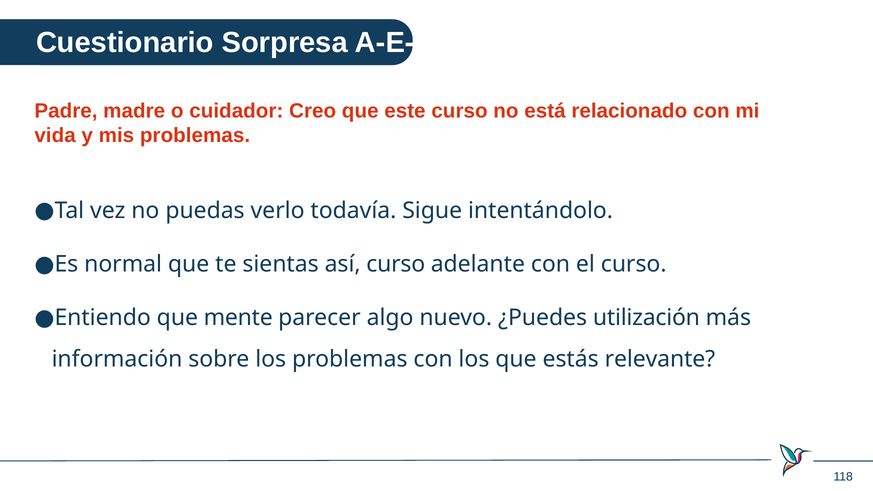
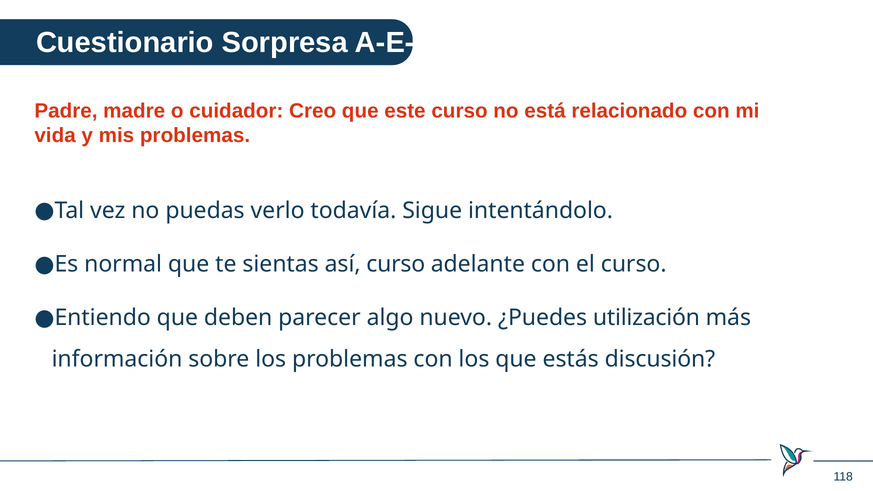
mente: mente -> deben (238, 318)
relevante: relevante -> discusión (660, 359)
